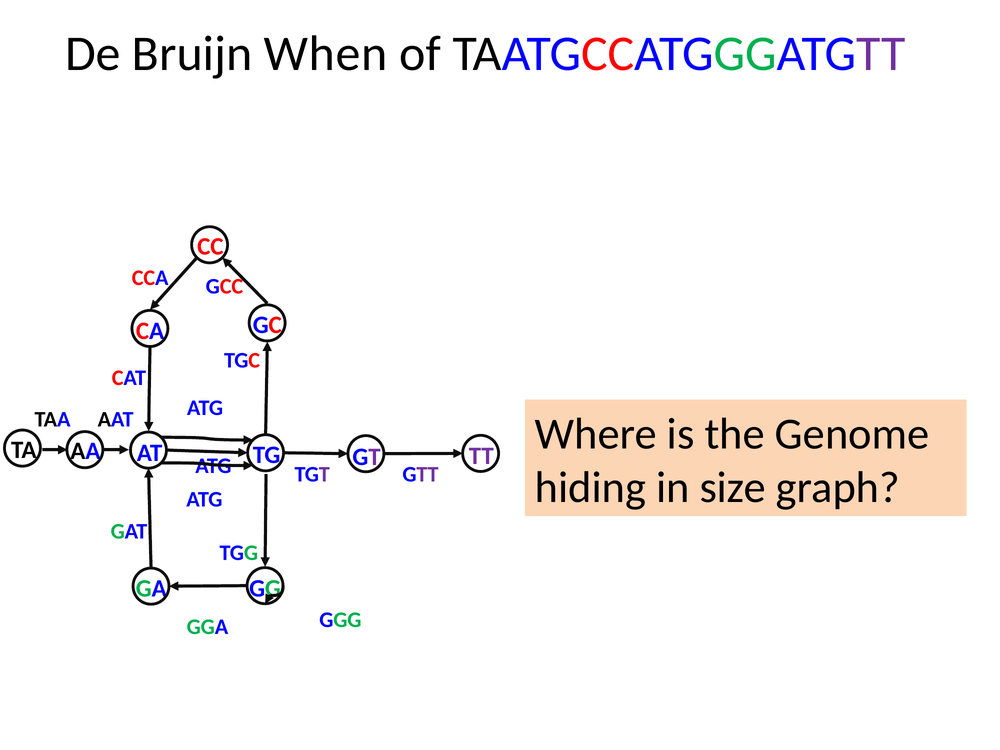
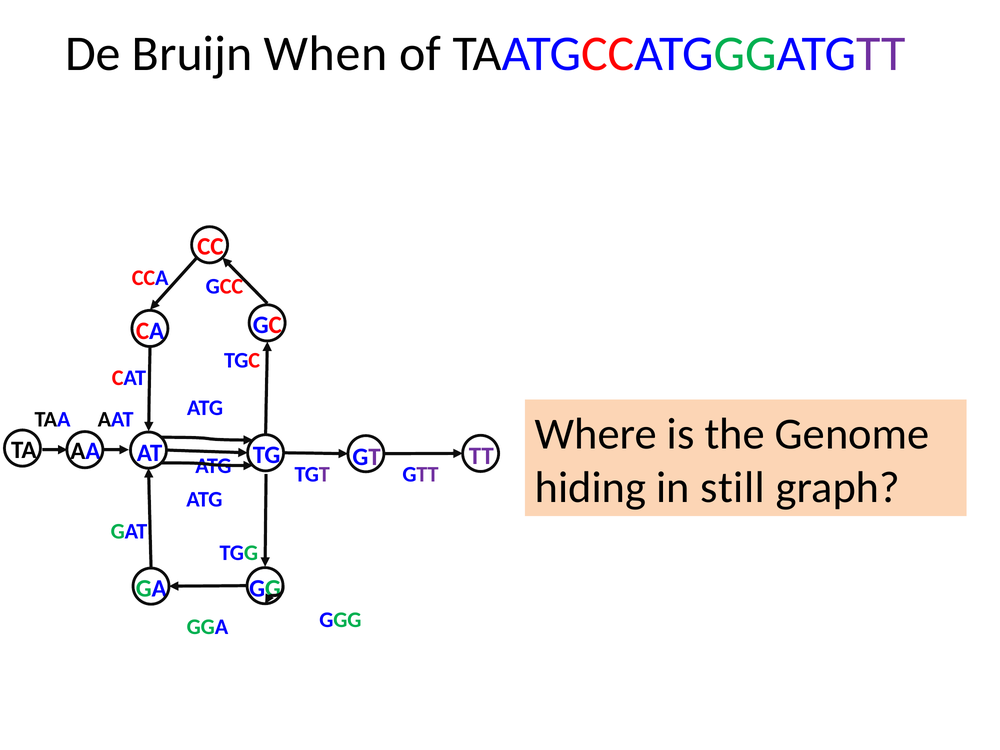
size: size -> still (733, 488)
